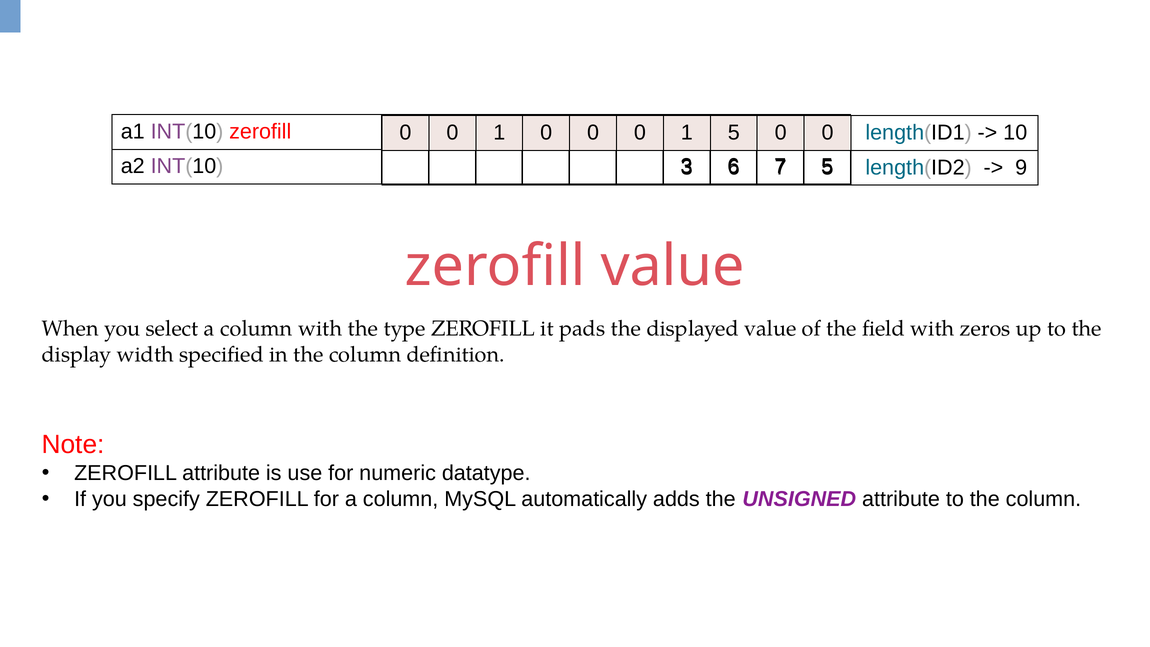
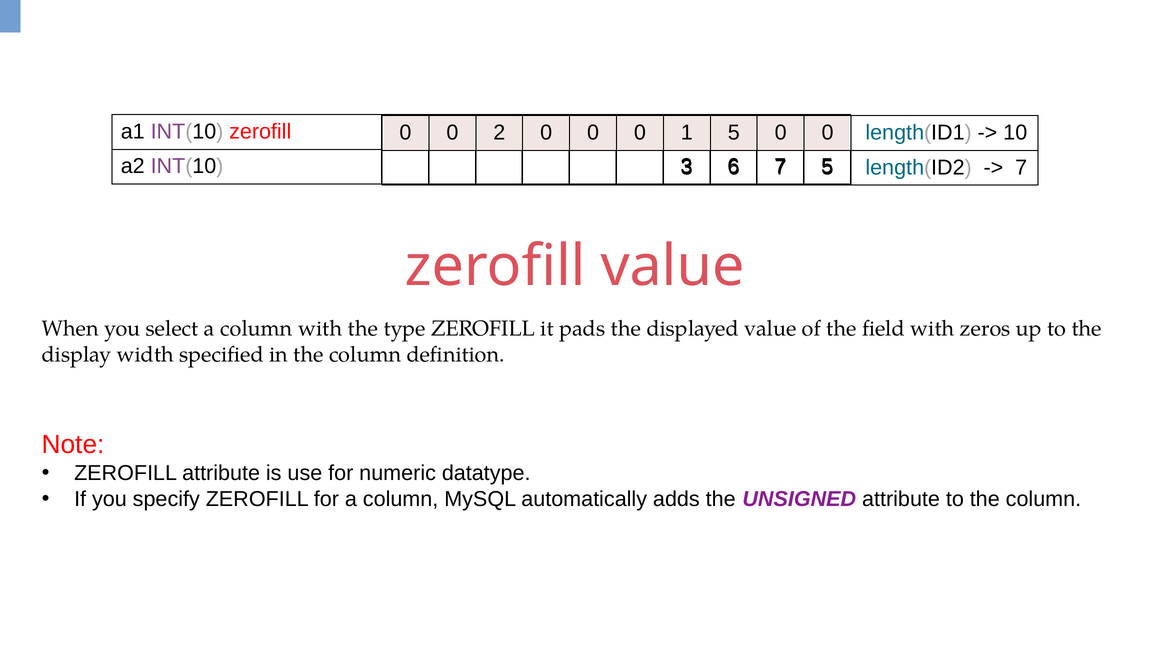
1: 1 -> 2 (499, 132)
9: 9 -> 7 (1021, 167)
